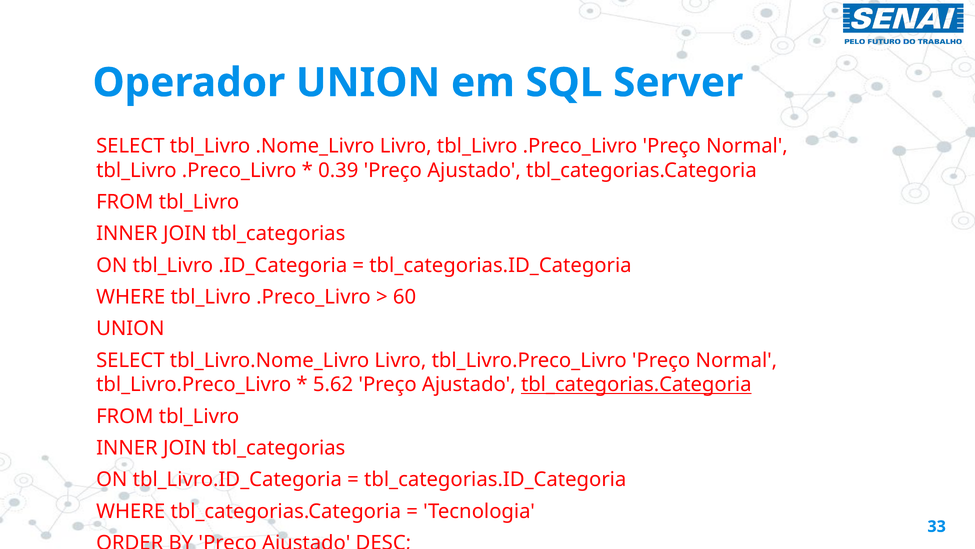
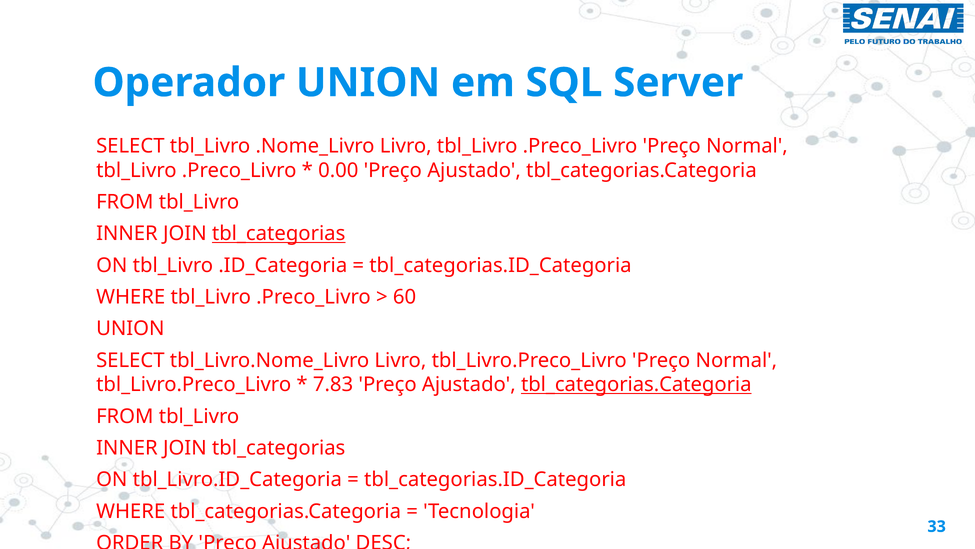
0.39: 0.39 -> 0.00 (338, 170)
tbl_categorias underline: none -> present (279, 233)
5.62: 5.62 -> 7.83 (333, 384)
